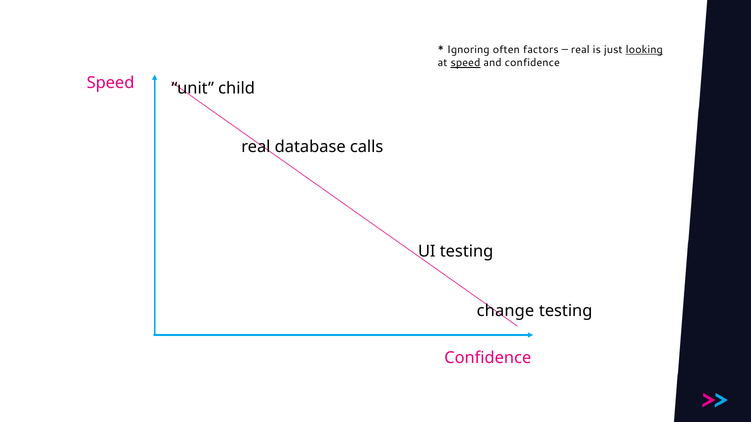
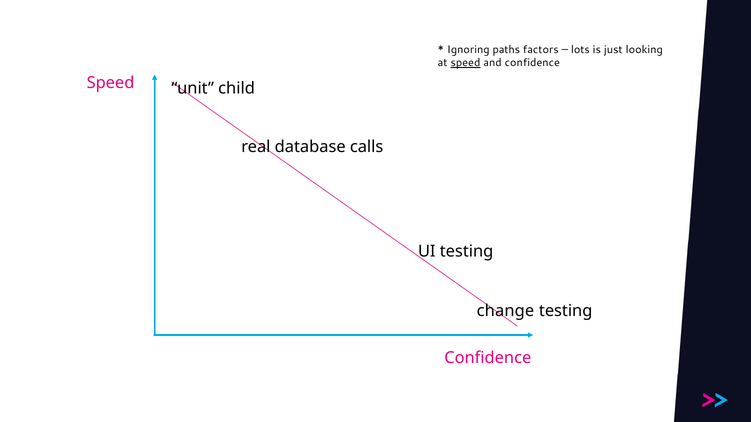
often: often -> paths (506, 50)
real: real -> lots (580, 50)
looking underline: present -> none (644, 50)
